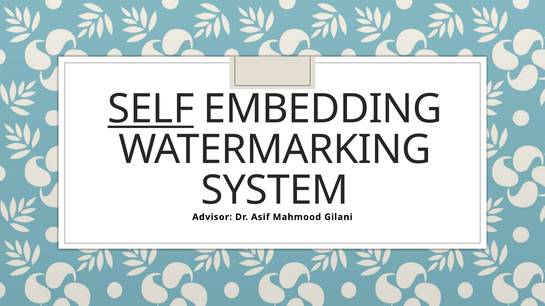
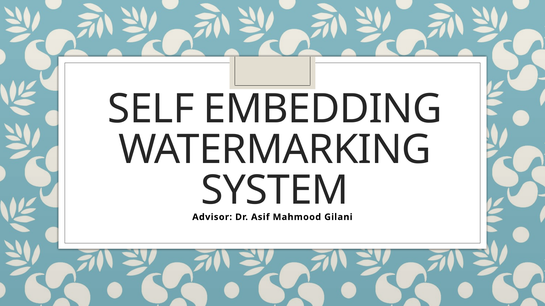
SELF underline: present -> none (151, 109)
